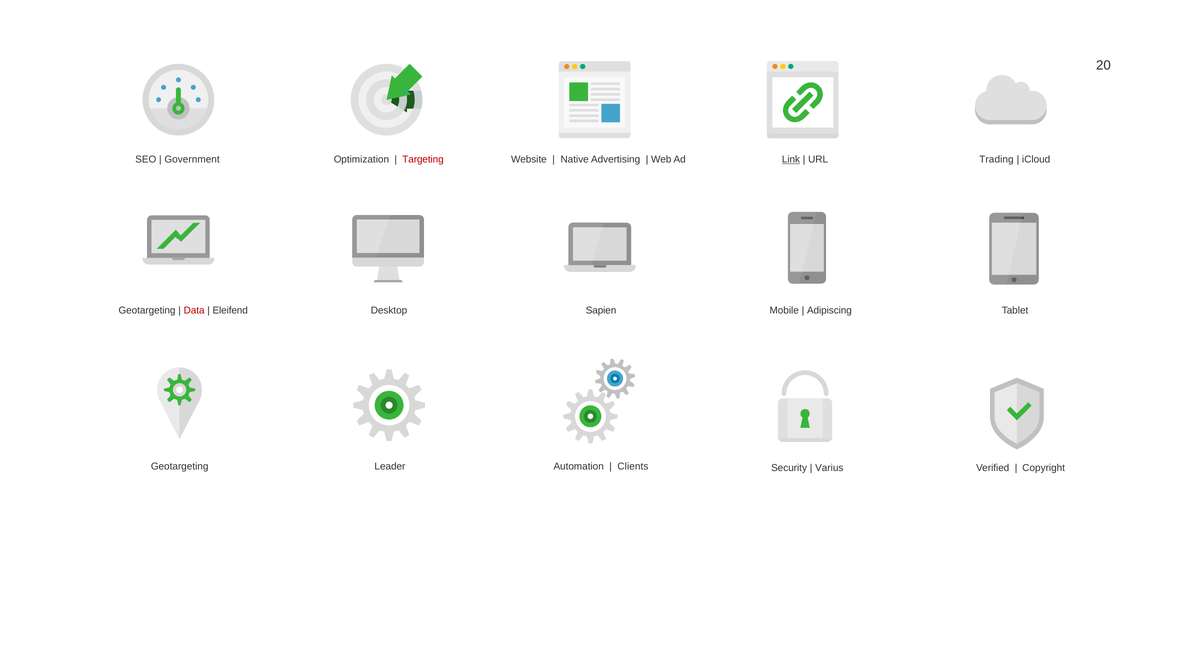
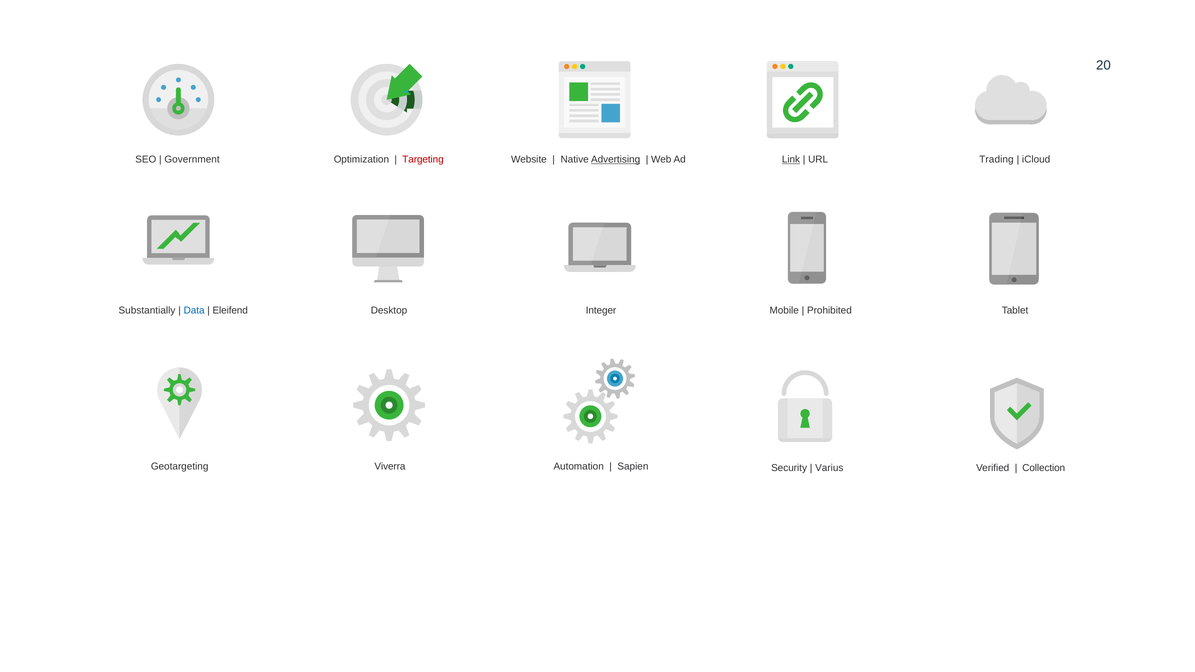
Advertising underline: none -> present (616, 159)
Geotargeting: Geotargeting -> Substantially (147, 310)
Data colour: red -> blue (194, 310)
Sapien: Sapien -> Integer (601, 310)
Adipiscing: Adipiscing -> Prohibited (829, 310)
Leader: Leader -> Viverra (390, 466)
Clients: Clients -> Sapien (633, 466)
Copyright: Copyright -> Collection (1044, 468)
